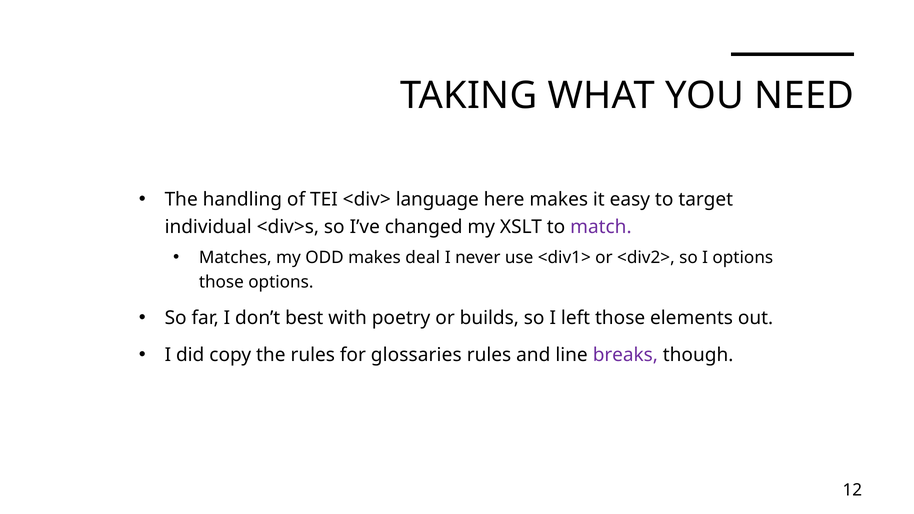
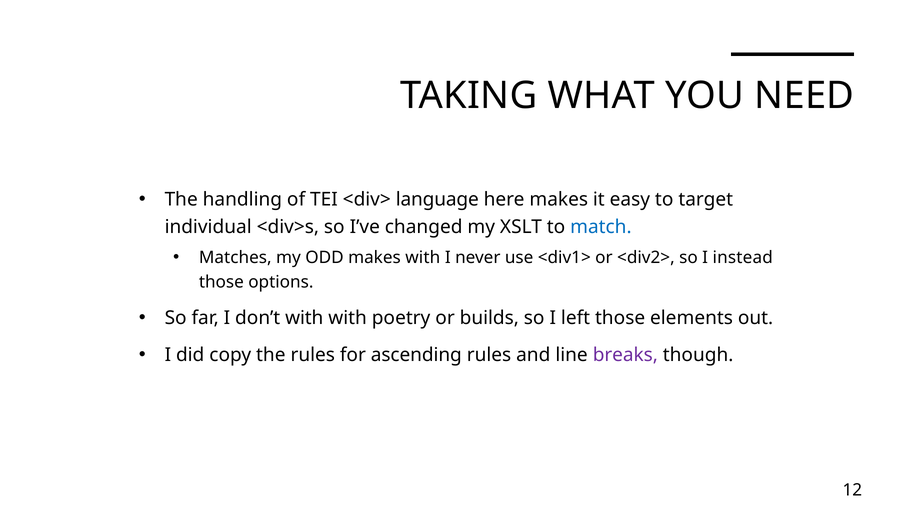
match colour: purple -> blue (601, 227)
makes deal: deal -> with (423, 257)
I options: options -> instead (743, 257)
don’t best: best -> with (304, 318)
glossaries: glossaries -> ascending (416, 355)
